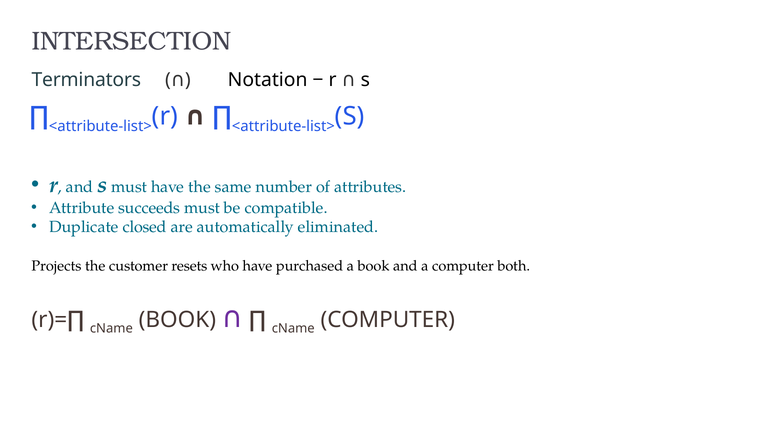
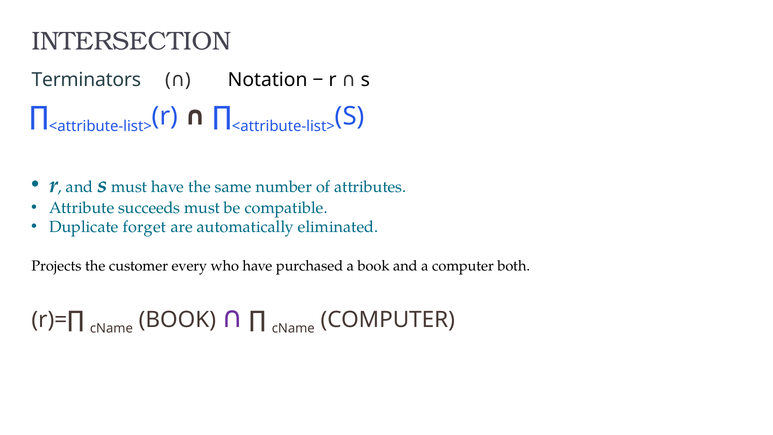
closed: closed -> forget (145, 227)
resets: resets -> every (189, 266)
